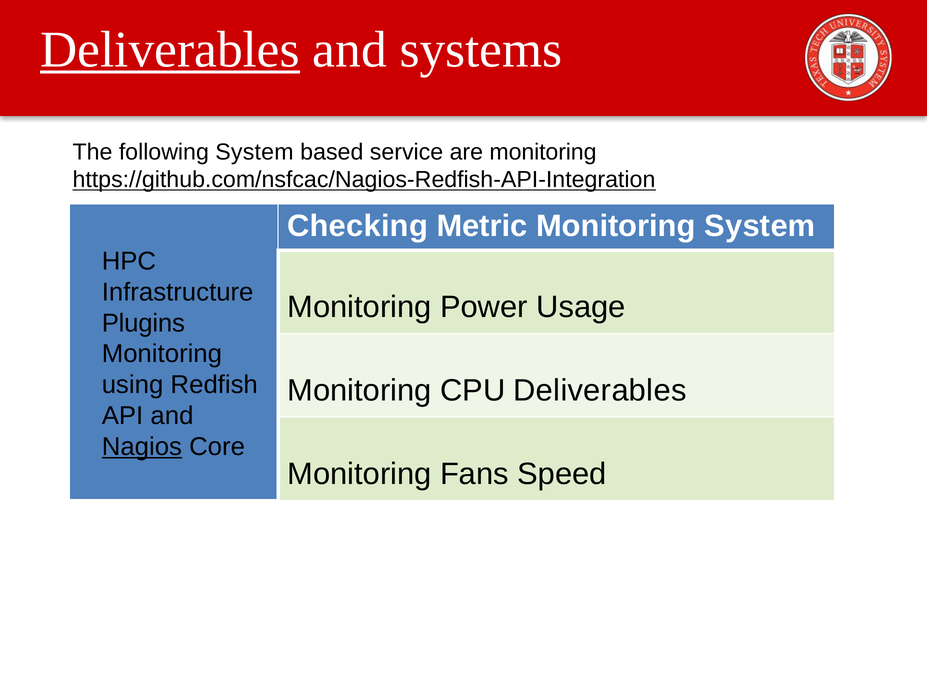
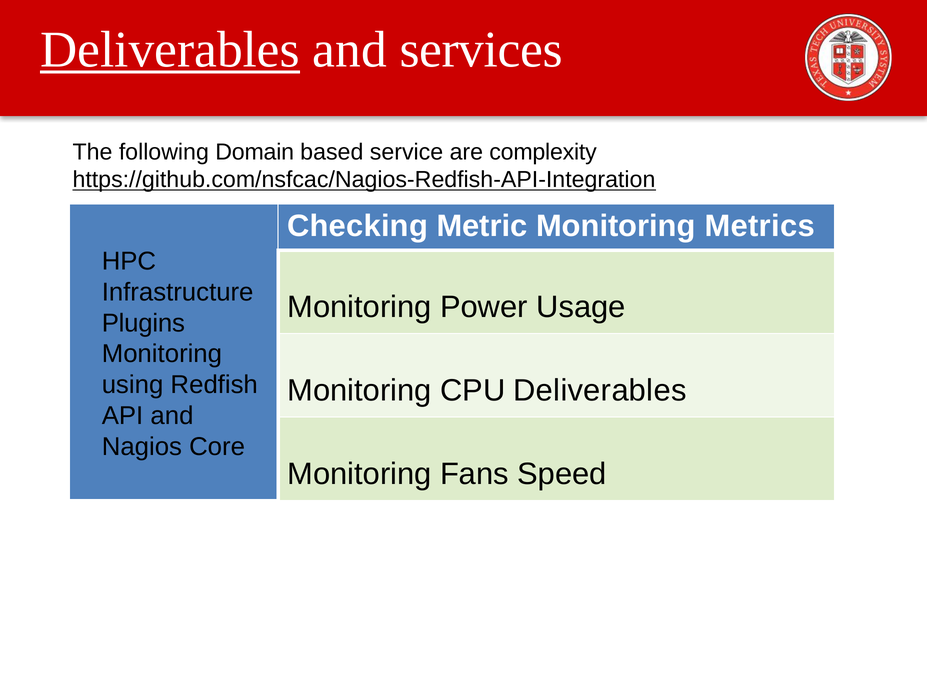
systems: systems -> services (481, 50)
following System: System -> Domain (255, 152)
are monitoring: monitoring -> complexity (543, 152)
Monitoring System: System -> Metrics (760, 226)
Nagios underline: present -> none (142, 447)
